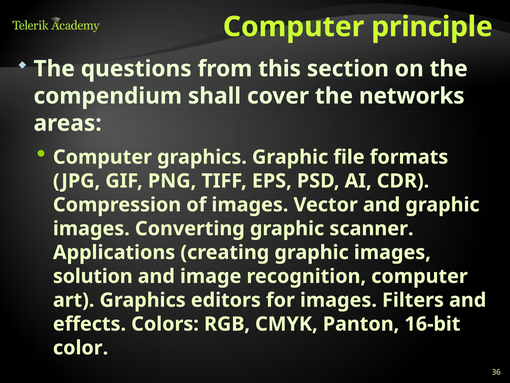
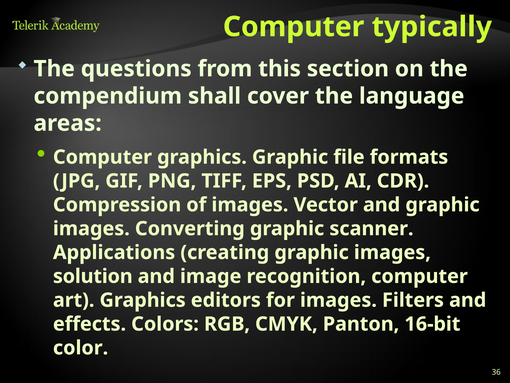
principle: principle -> typically (432, 27)
networks: networks -> language (412, 96)
